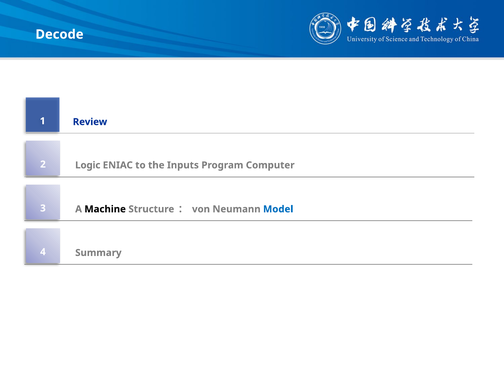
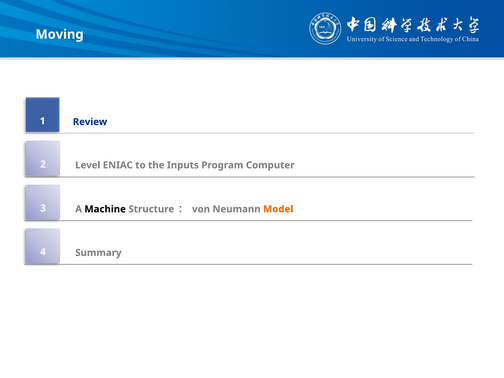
Decode: Decode -> Moving (60, 34)
Logic: Logic -> Level (88, 165)
Model colour: blue -> orange (278, 209)
